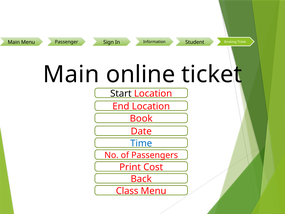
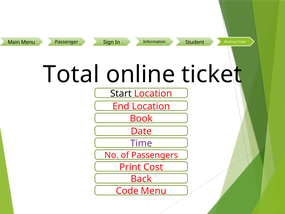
Main: Main -> Total (71, 74)
Time colour: blue -> purple (141, 143)
Class: Class -> Code (127, 191)
